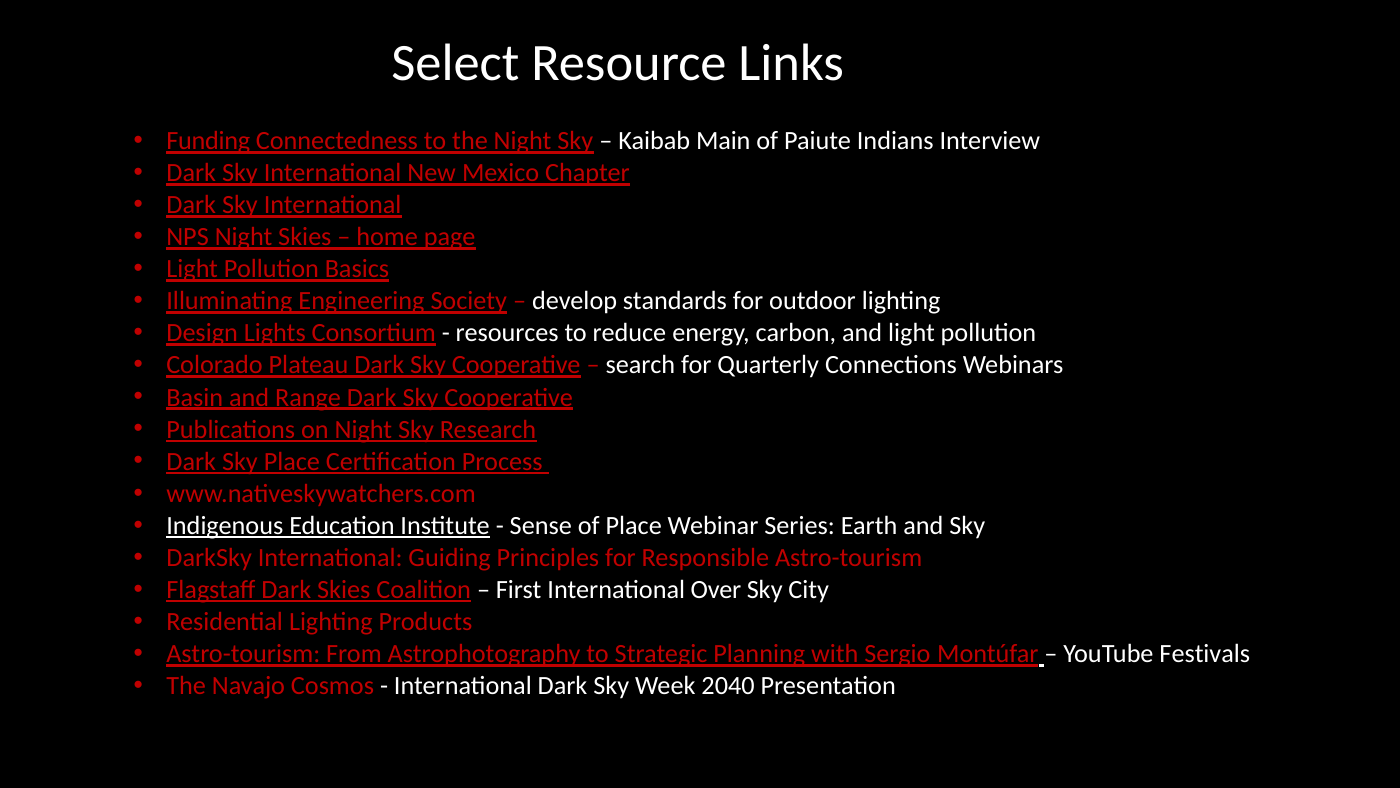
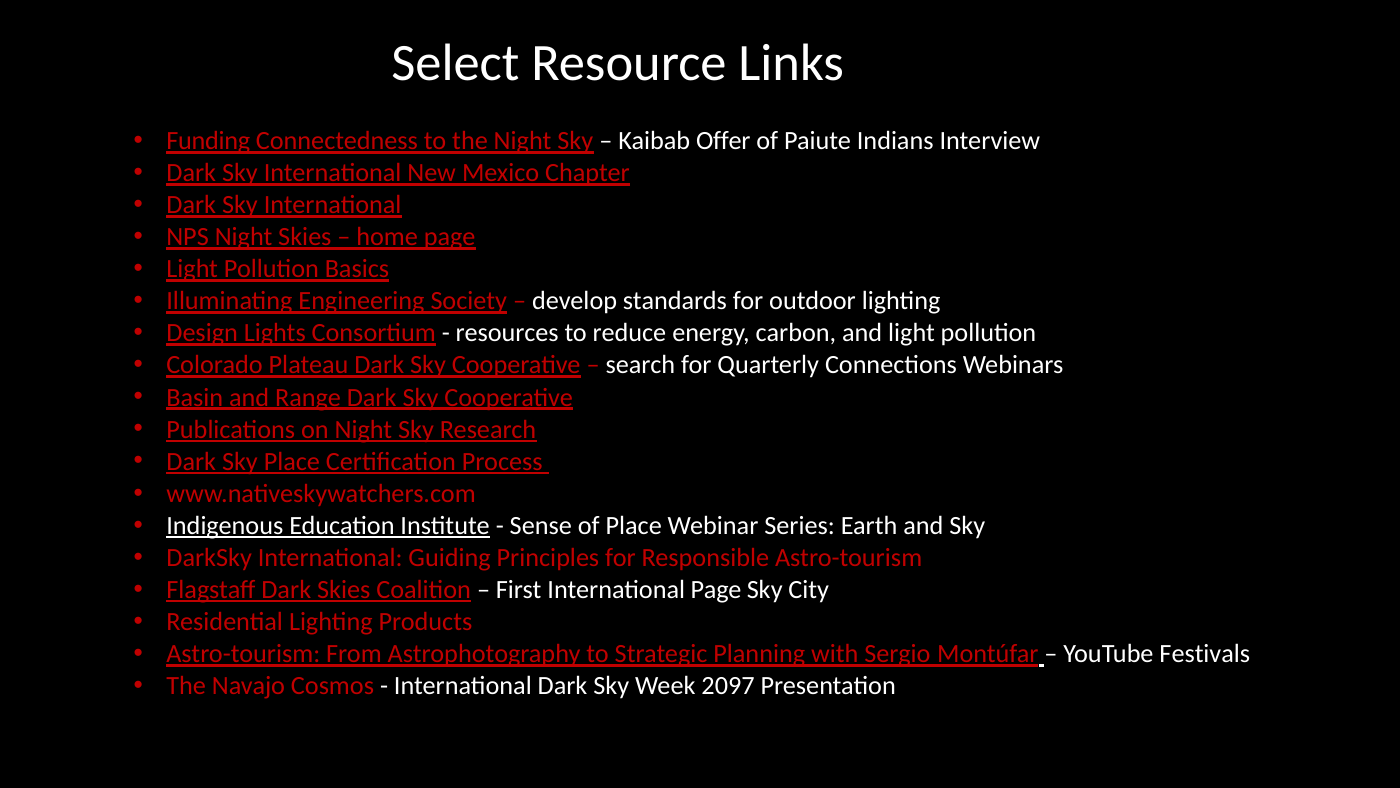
Main: Main -> Offer (723, 141)
International Over: Over -> Page (716, 589)
2040: 2040 -> 2097 (728, 685)
